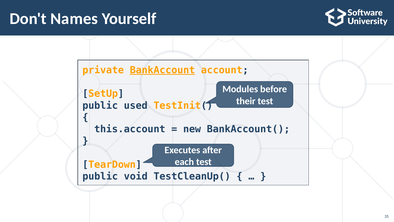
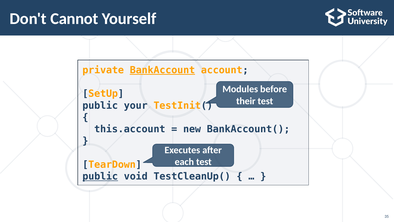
Names: Names -> Cannot (74, 19)
used: used -> your (136, 105)
public underline: none -> present (100, 176)
